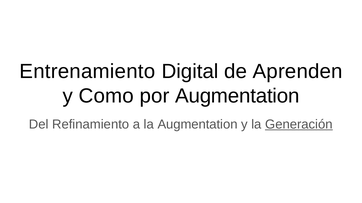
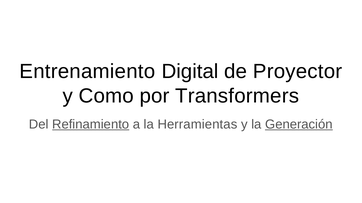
Aprenden: Aprenden -> Proyector (298, 72)
por Augmentation: Augmentation -> Transformers (237, 96)
Refinamiento underline: none -> present (91, 125)
la Augmentation: Augmentation -> Herramientas (197, 125)
